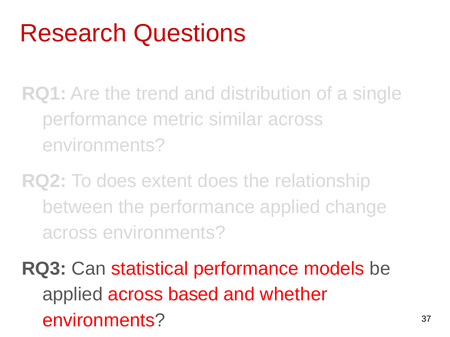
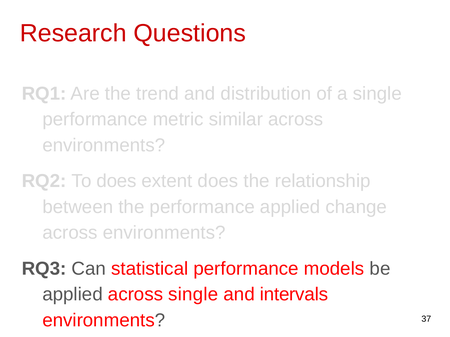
across based: based -> single (193, 295)
whether: whether -> intervals (294, 295)
